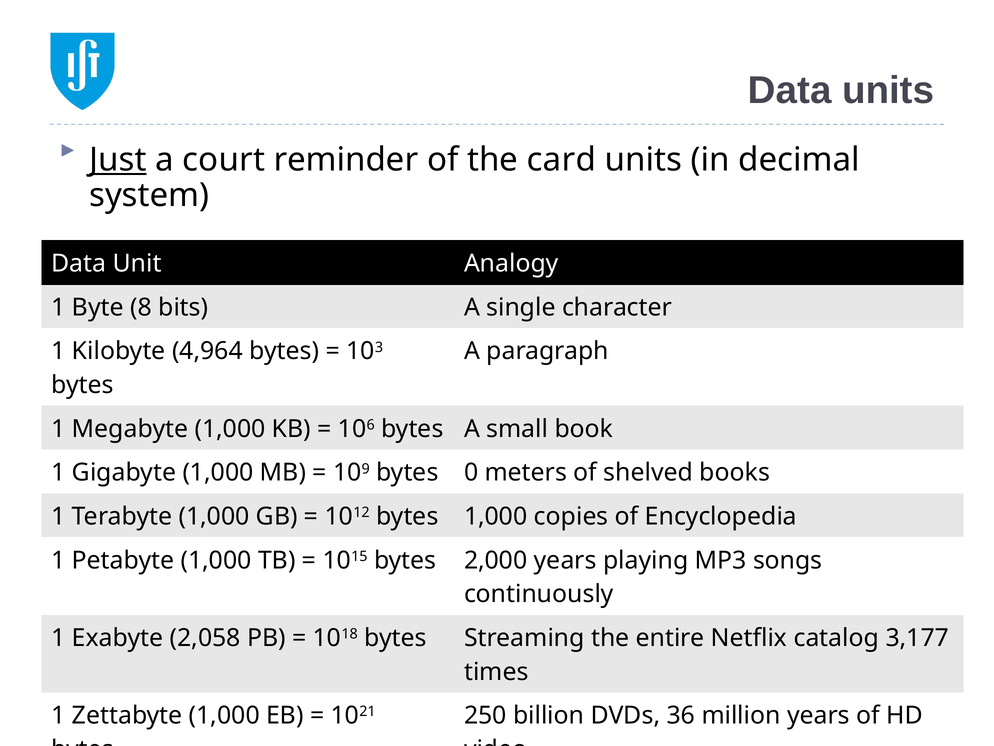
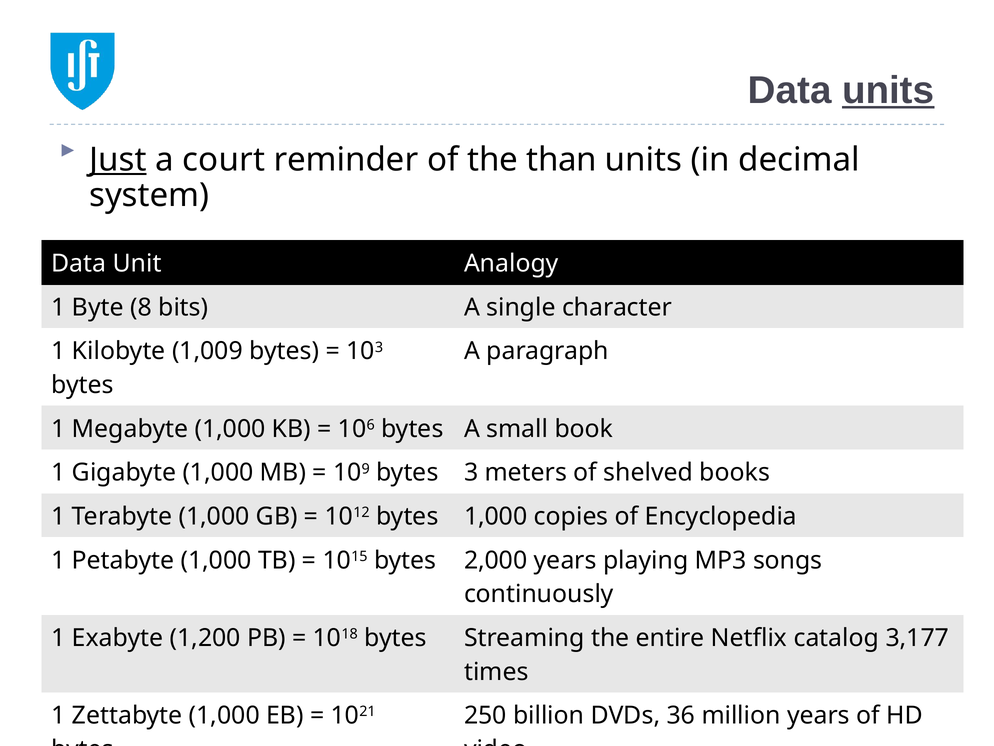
units underline: none -> present (888, 91)
card: card -> than (562, 160)
4,964: 4,964 -> 1,009 (207, 351)
0: 0 -> 3 (471, 472)
2,058: 2,058 -> 1,200 (205, 638)
